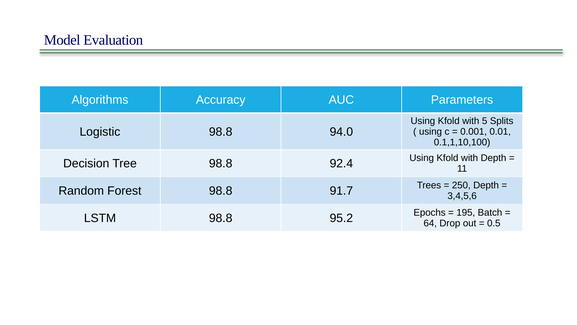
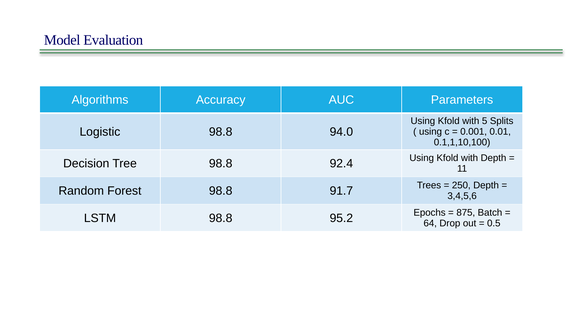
195: 195 -> 875 (466, 212)
